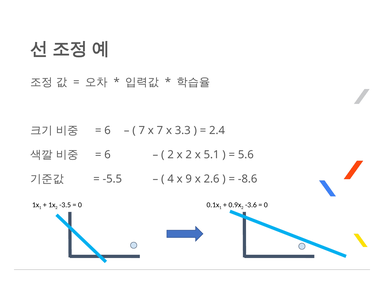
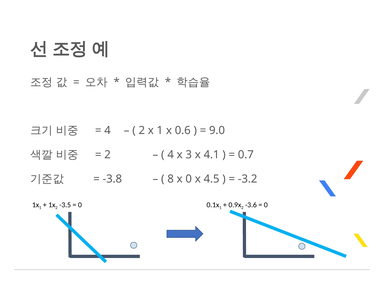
6: 6 -> 4 (108, 131)
7: 7 -> 2 (142, 131)
x 7: 7 -> 1 (160, 131)
3.3: 3.3 -> 0.6 (183, 131)
2.4: 2.4 -> 9.0 (217, 131)
6: 6 -> 2 (108, 155)
2: 2 -> 4 (171, 155)
x 2: 2 -> 3 (189, 155)
5.1: 5.1 -> 4.1 (212, 155)
5.6: 5.6 -> 0.7 (246, 155)
-5.5: -5.5 -> -3.8 (112, 179)
4: 4 -> 8 (171, 179)
x 9: 9 -> 0 (189, 179)
2.6: 2.6 -> 4.5 (212, 179)
-8.6: -8.6 -> -3.2 (248, 179)
